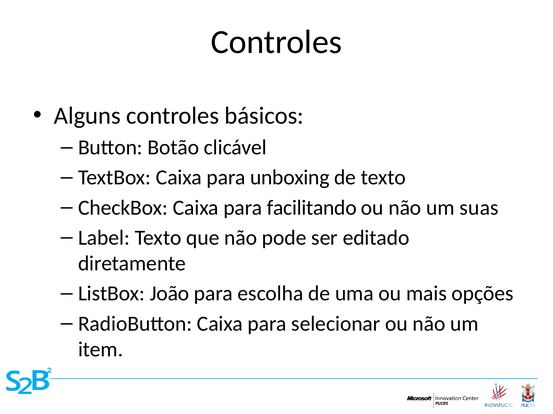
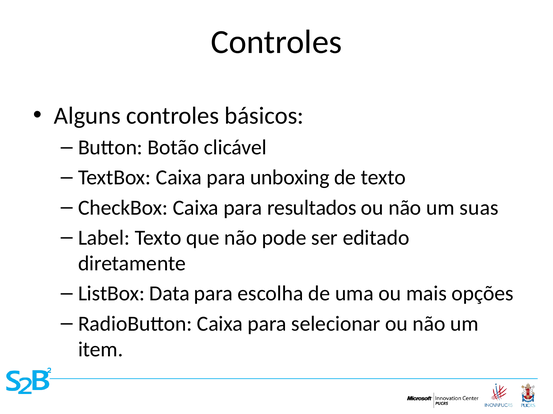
facilitando: facilitando -> resultados (312, 208)
João: João -> Data (170, 294)
